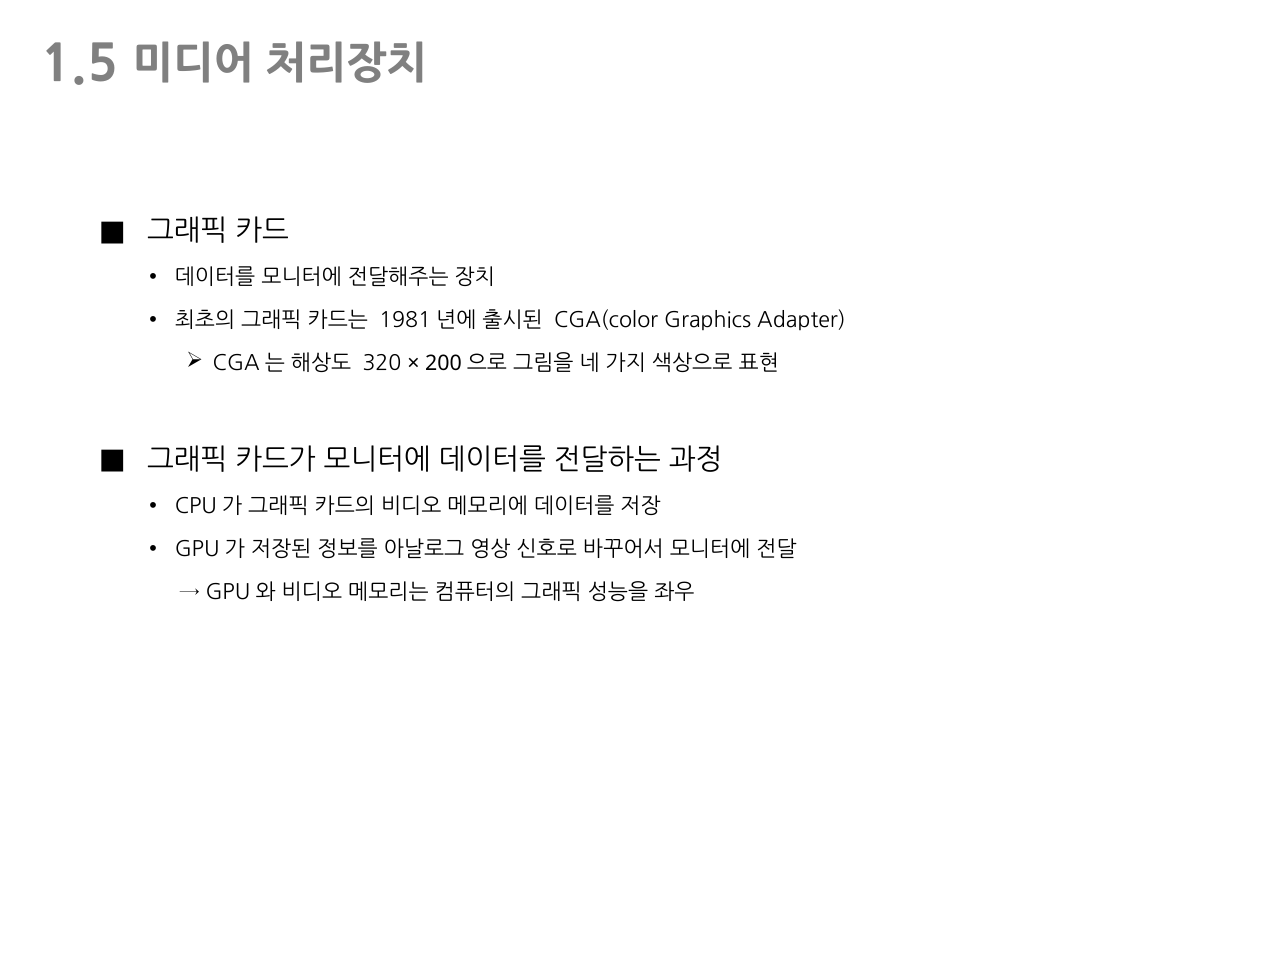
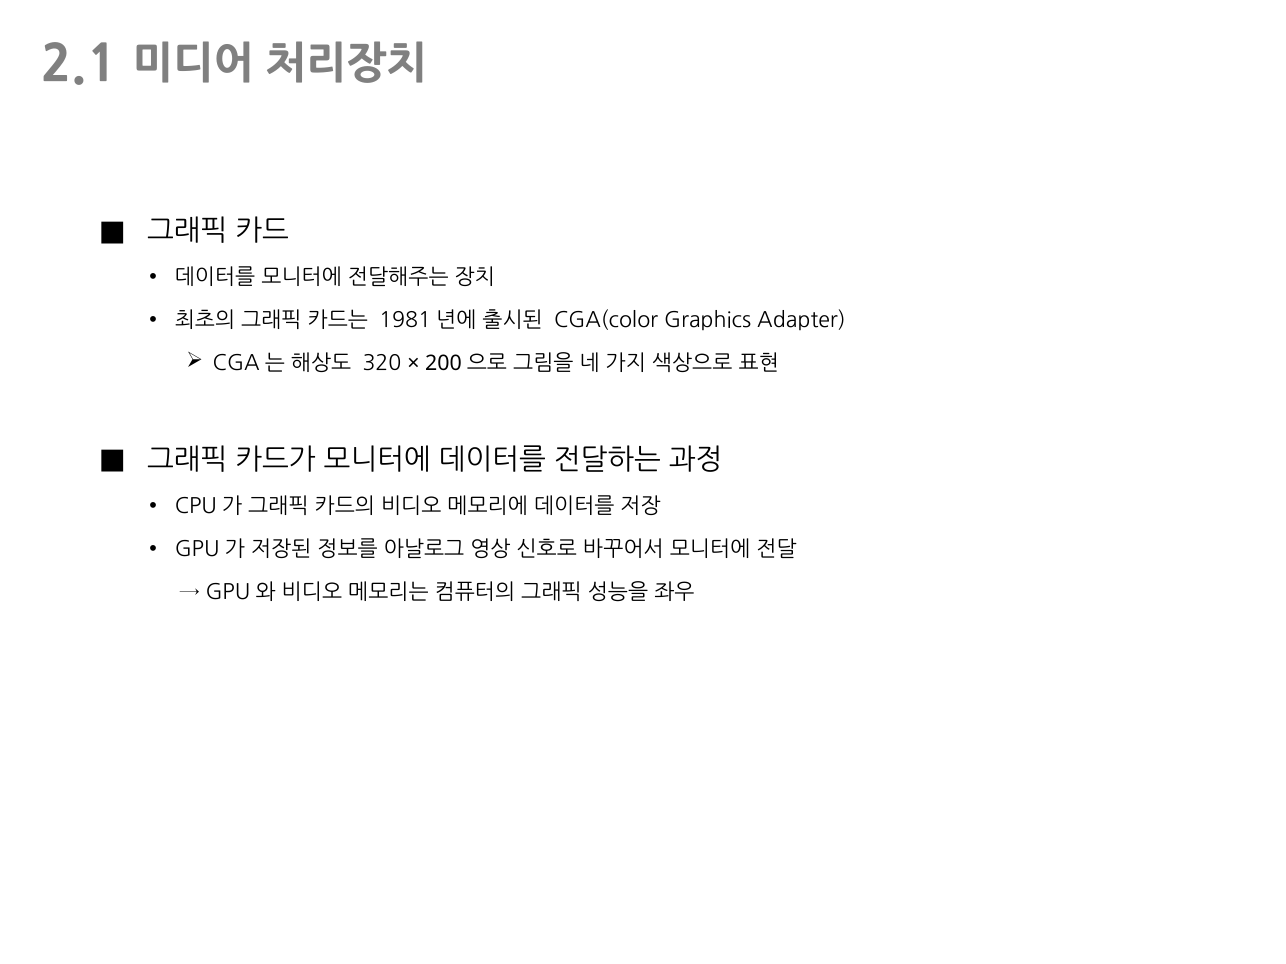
1.5: 1.5 -> 2.1 (80, 65)
